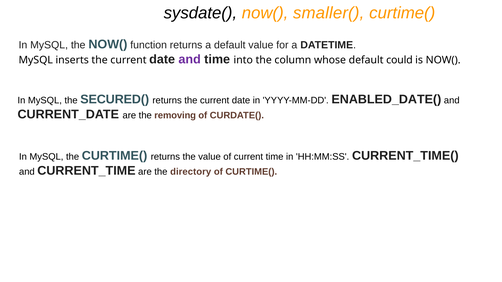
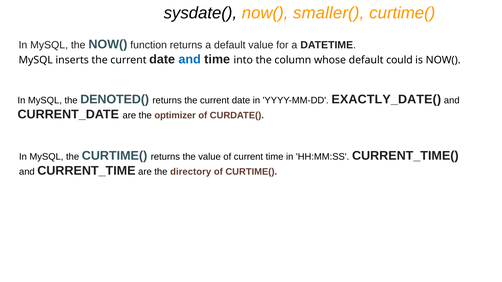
and colour: purple -> blue (190, 60)
SECURED(: SECURED( -> DENOTED( (115, 99)
ENABLED_DATE(: ENABLED_DATE( -> EXACTLY_DATE( (386, 99)
removing: removing -> optimizer (175, 116)
